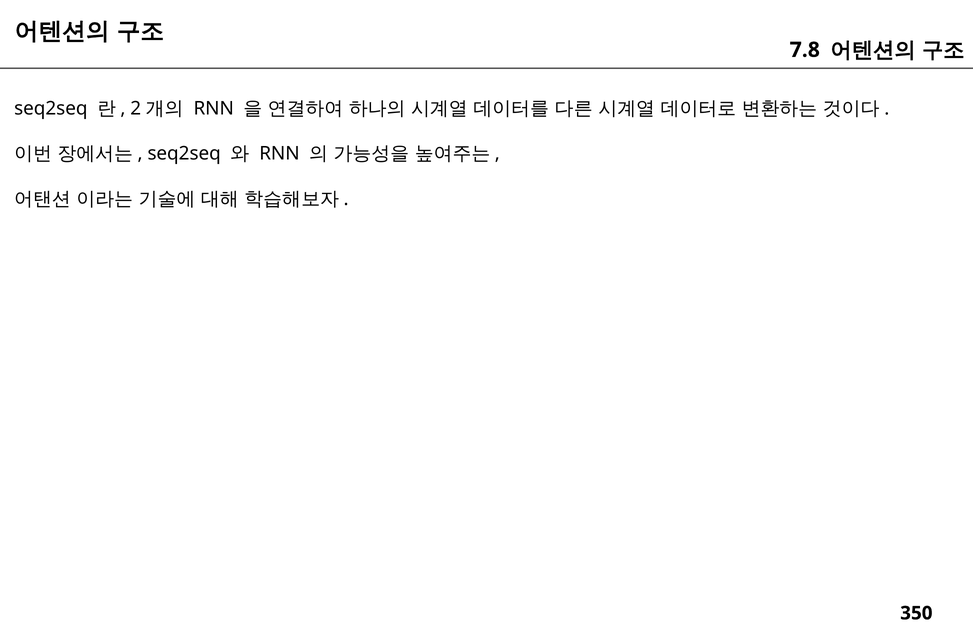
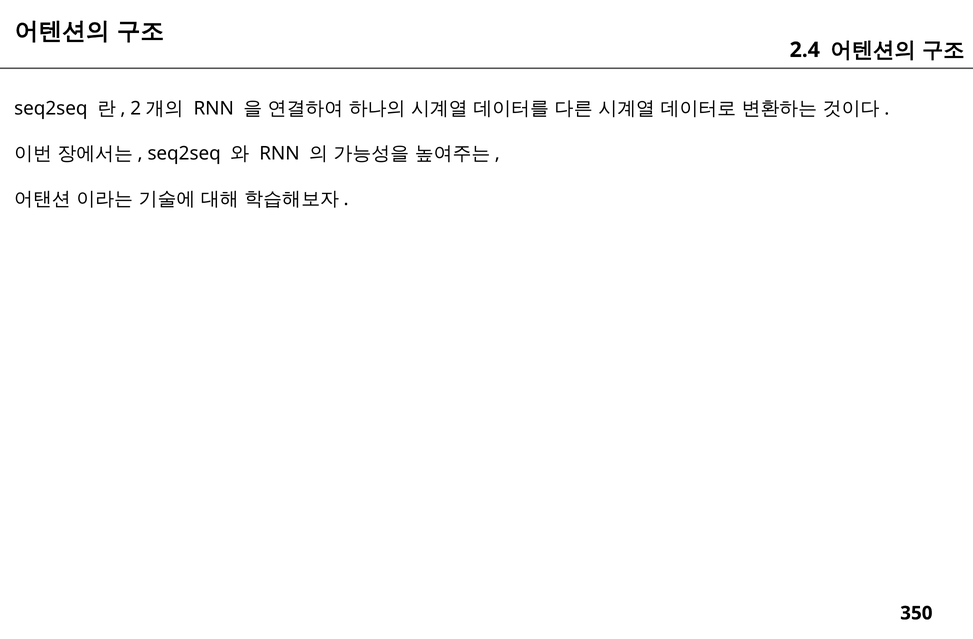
7.8: 7.8 -> 2.4 (805, 50)
